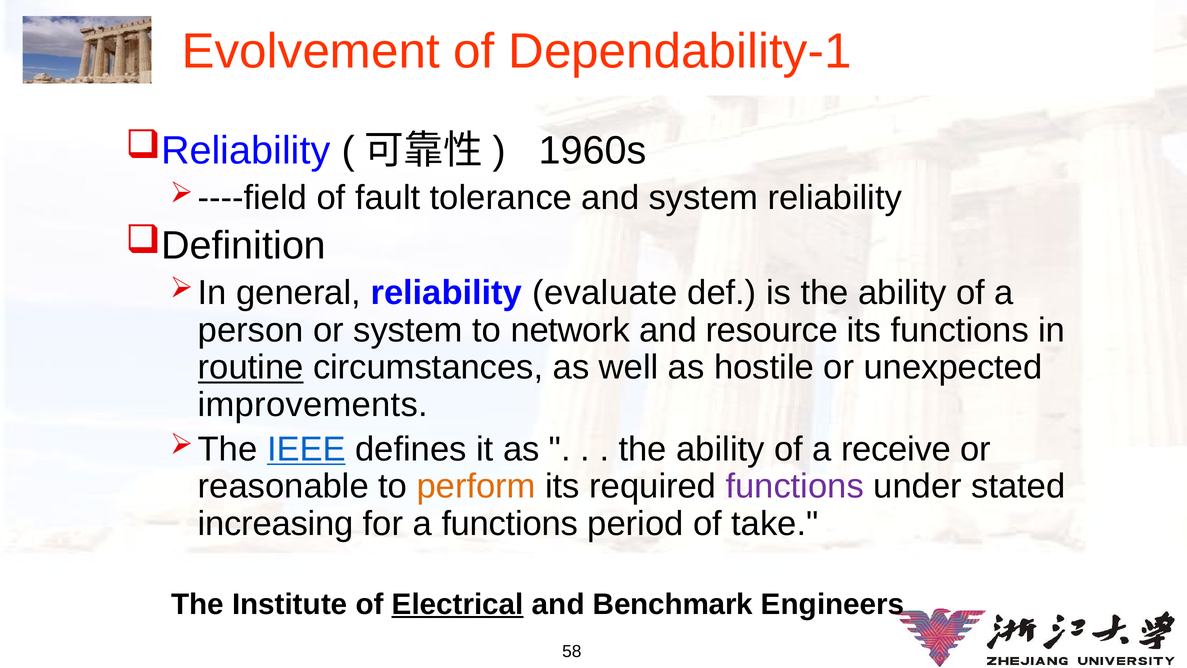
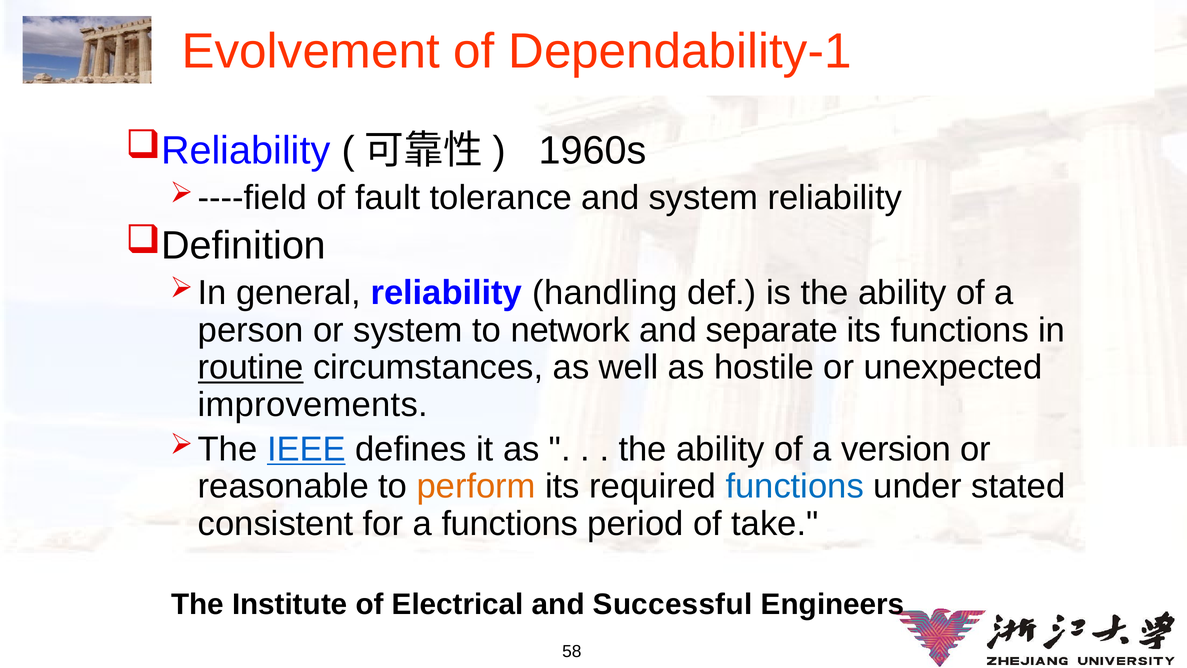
evaluate: evaluate -> handling (605, 293)
resource: resource -> separate (772, 330)
receive: receive -> version (896, 449)
functions colour: purple -> blue (795, 486)
increasing: increasing -> consistent (276, 524)
Electrical underline: present -> none (458, 604)
Benchmark: Benchmark -> Successful (673, 604)
